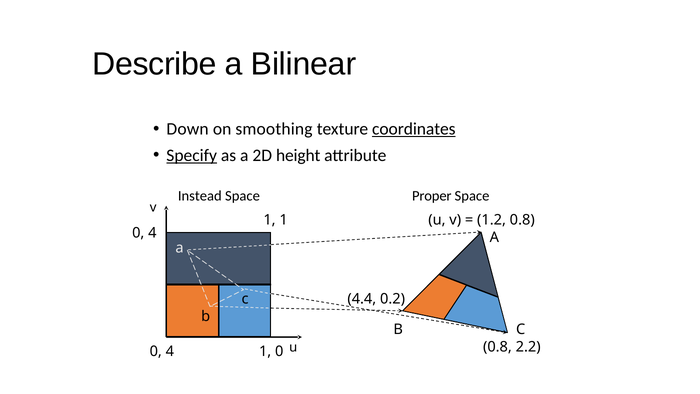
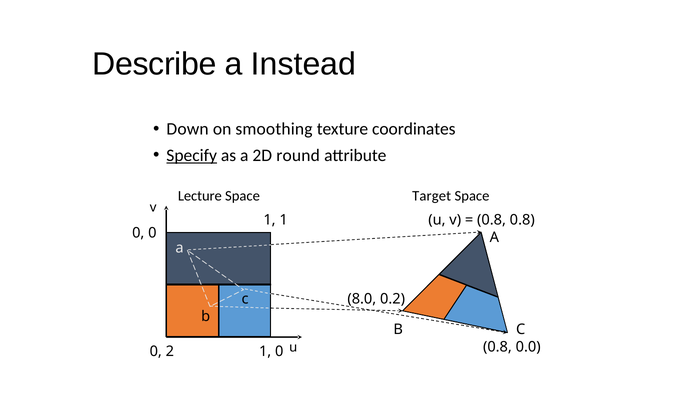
Bilinear: Bilinear -> Instead (303, 64)
coordinates underline: present -> none (414, 129)
height: height -> round (298, 155)
Instead: Instead -> Lecture (200, 196)
Proper: Proper -> Target (432, 196)
1.2: 1.2 -> 0.8 (492, 220)
4: 4 -> 0 (152, 233)
4.4: 4.4 -> 8.0 (362, 299)
2.2: 2.2 -> 0.0 (528, 347)
4: 4 -> 2 (170, 351)
